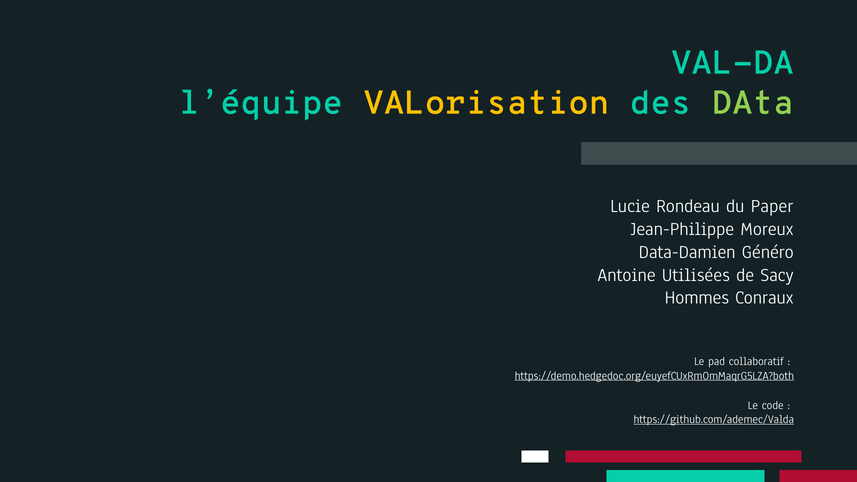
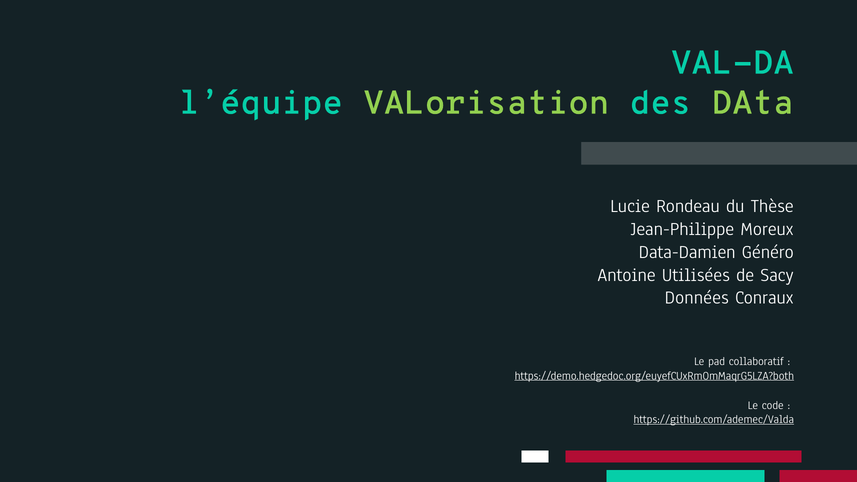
VALorisation colour: yellow -> light green (486, 103)
Paper: Paper -> Thèse (772, 206)
Hommes: Hommes -> Données (697, 298)
